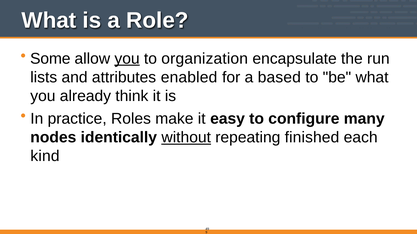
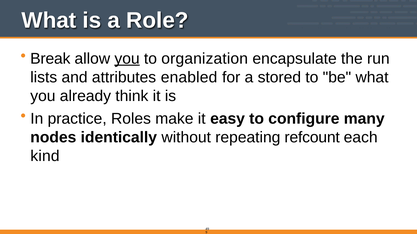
Some: Some -> Break (50, 59)
based: based -> stored (279, 77)
without underline: present -> none (186, 138)
finished: finished -> refcount (312, 138)
